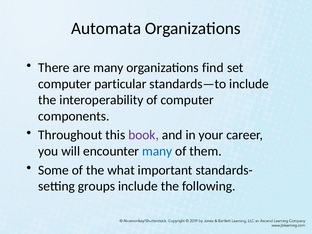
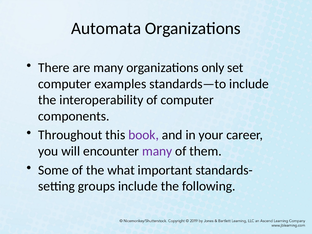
find: find -> only (213, 68)
particular: particular -> examples (120, 84)
many colour: blue -> purple (157, 151)
